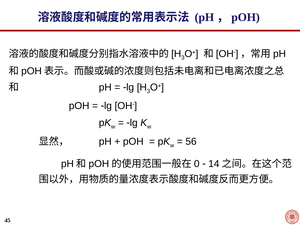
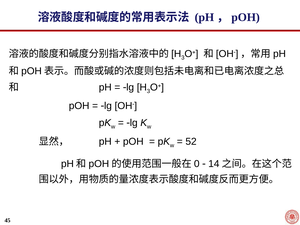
56: 56 -> 52 (191, 142)
